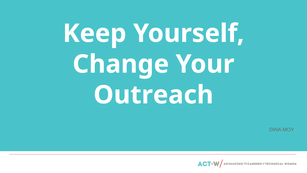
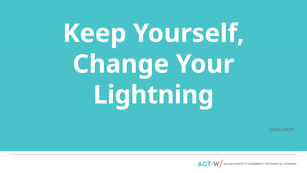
Outreach: Outreach -> Lightning (154, 95)
